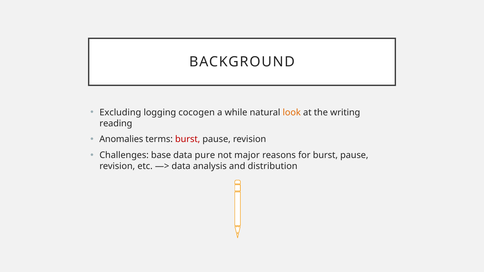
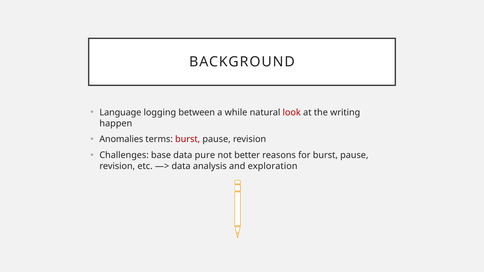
Excluding: Excluding -> Language (120, 113)
cocogen: cocogen -> between (197, 113)
look colour: orange -> red (292, 113)
reading: reading -> happen (116, 123)
major: major -> better (247, 155)
distribution: distribution -> exploration (273, 166)
